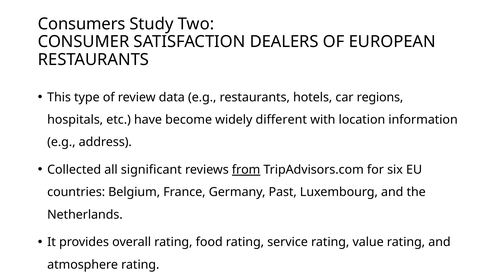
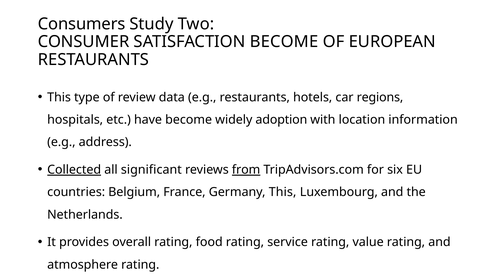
SATISFACTION DEALERS: DEALERS -> BECOME (284, 42)
different: different -> adoption (281, 120)
Collected underline: none -> present (74, 170)
Germany Past: Past -> This (283, 192)
